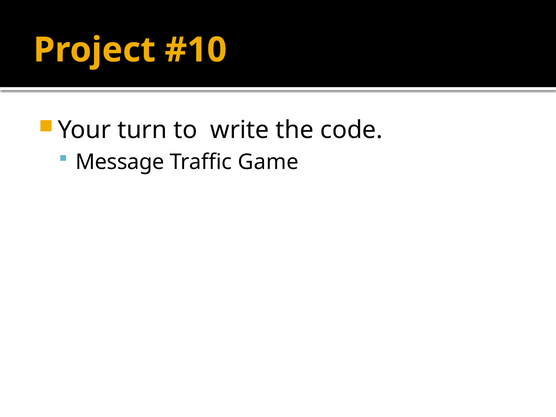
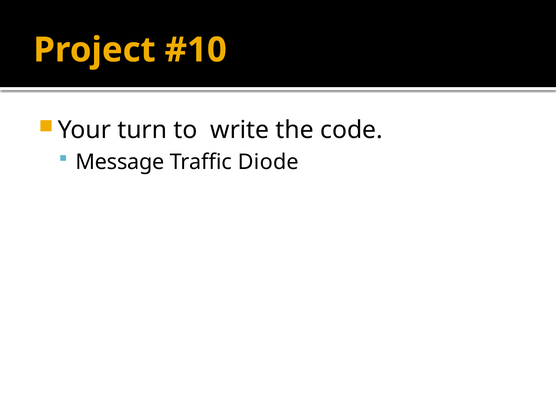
Game: Game -> Diode (268, 162)
